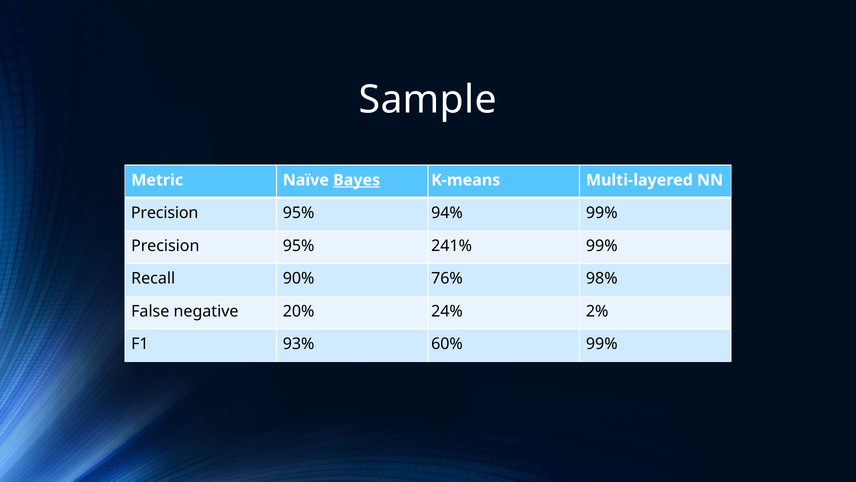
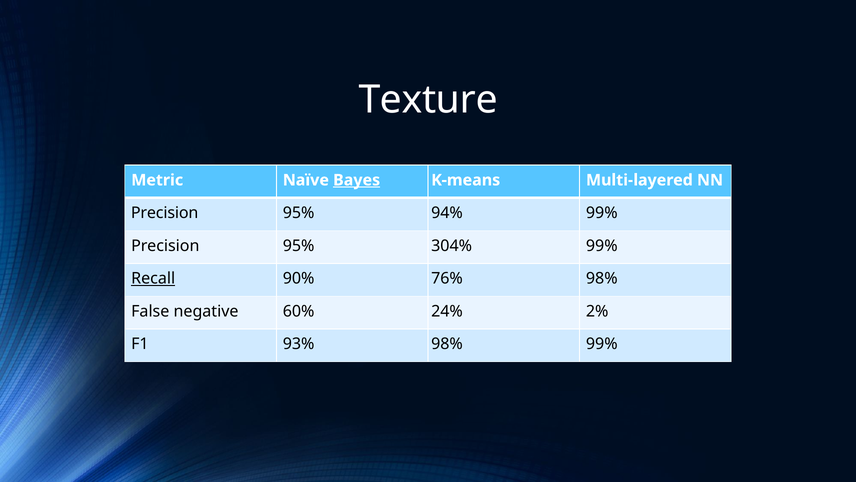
Sample: Sample -> Texture (428, 100)
241%: 241% -> 304% (452, 246)
Recall underline: none -> present (153, 278)
20%: 20% -> 60% (299, 311)
93% 60%: 60% -> 98% (447, 344)
